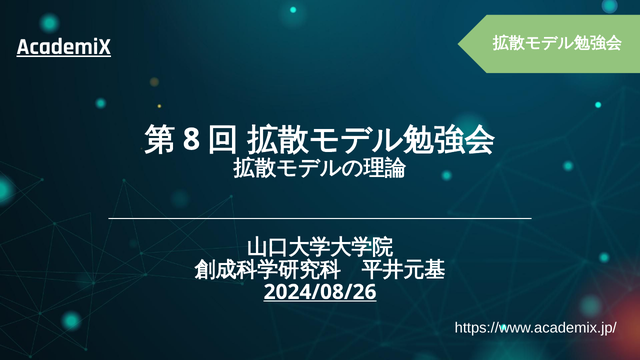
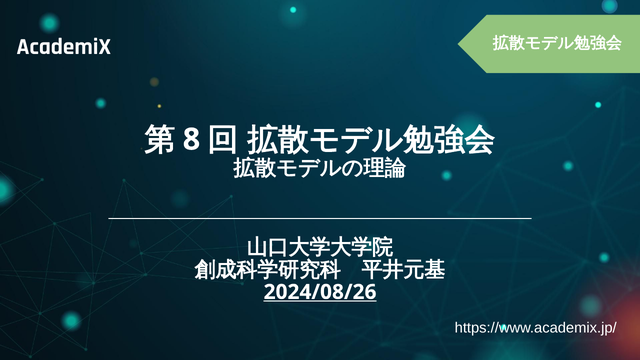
AcademiX underline: present -> none (64, 46)
